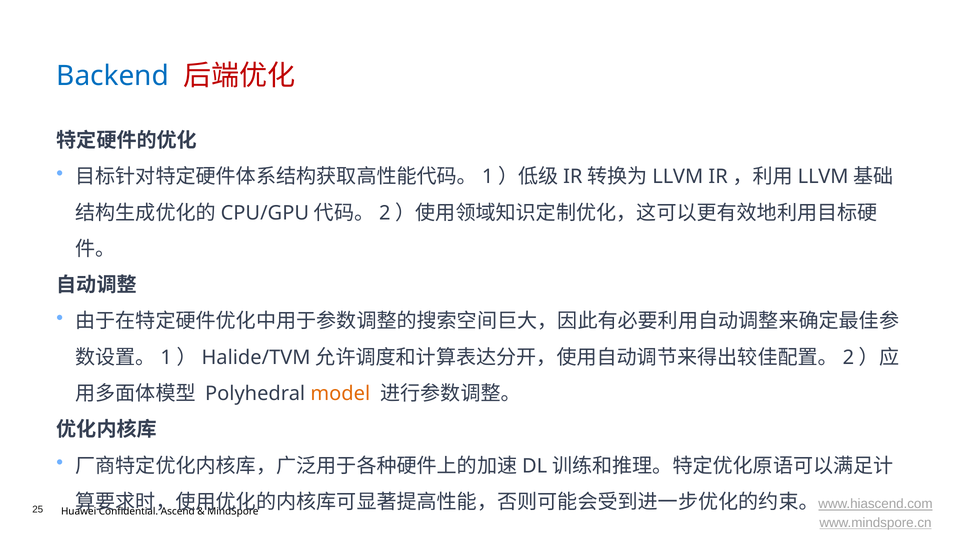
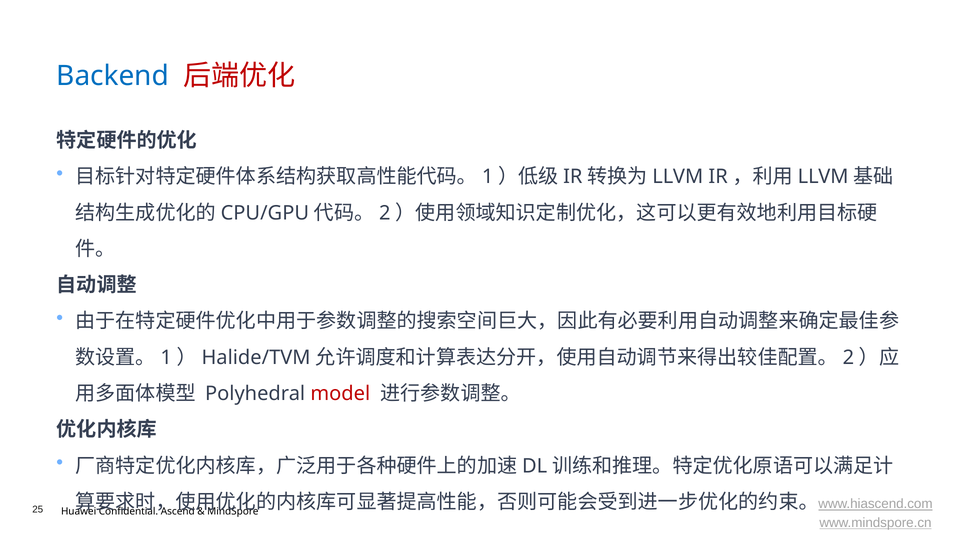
model colour: orange -> red (340, 393)
